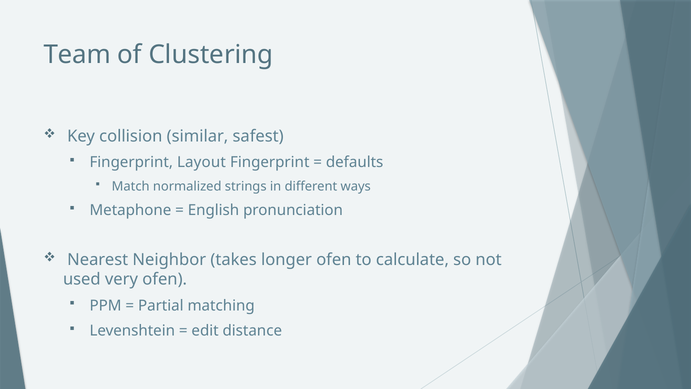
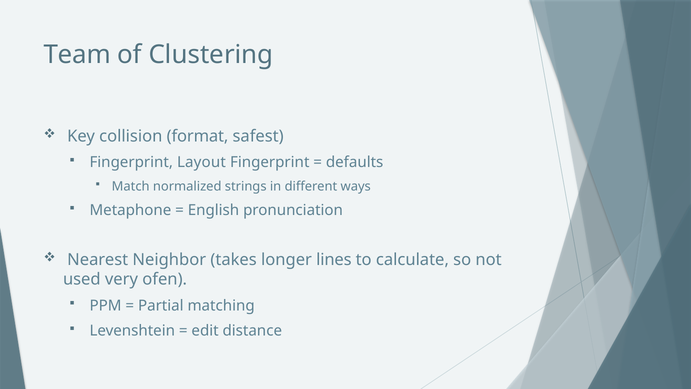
similar: similar -> format (198, 136)
longer ofen: ofen -> lines (334, 259)
